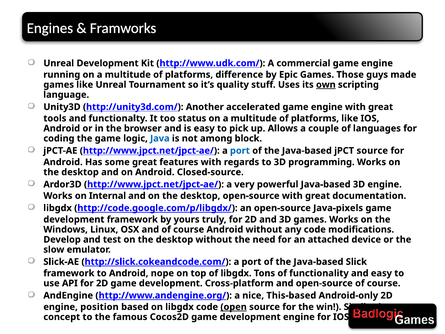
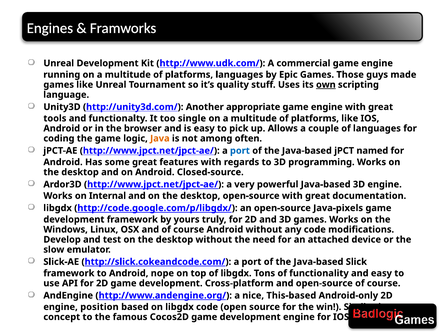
platforms difference: difference -> languages (239, 75)
accelerated: accelerated -> appropriate (253, 107)
status: status -> single (192, 118)
Java colour: blue -> orange (160, 138)
block: block -> often (248, 138)
jPCT source: source -> named (372, 151)
open underline: present -> none (234, 307)
